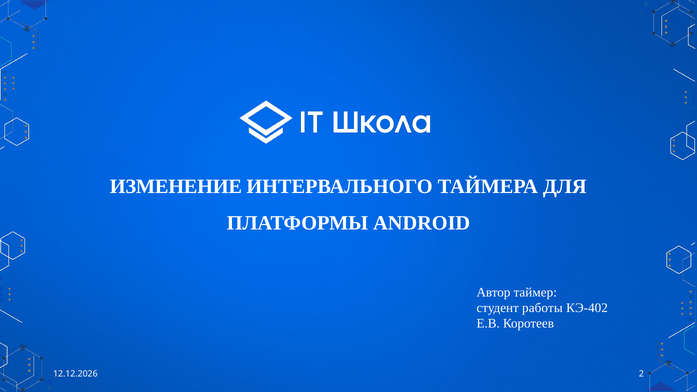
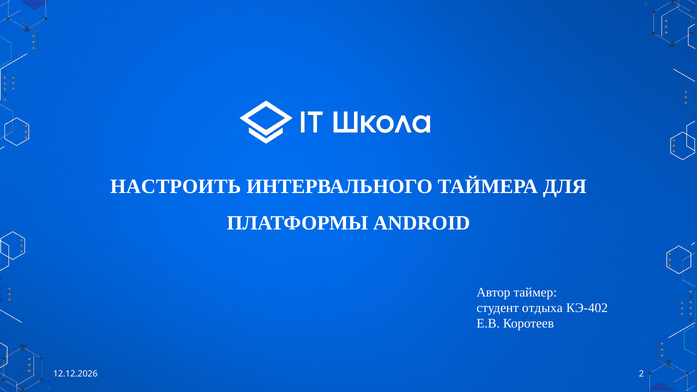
ИЗМЕНЕНИЕ: ИЗМЕНЕНИЕ -> НАСТРОИТЬ (176, 187)
работы: работы -> отдыха (542, 308)
